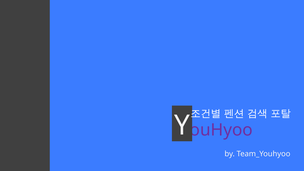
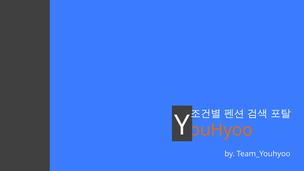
ouHyoo colour: purple -> orange (221, 130)
